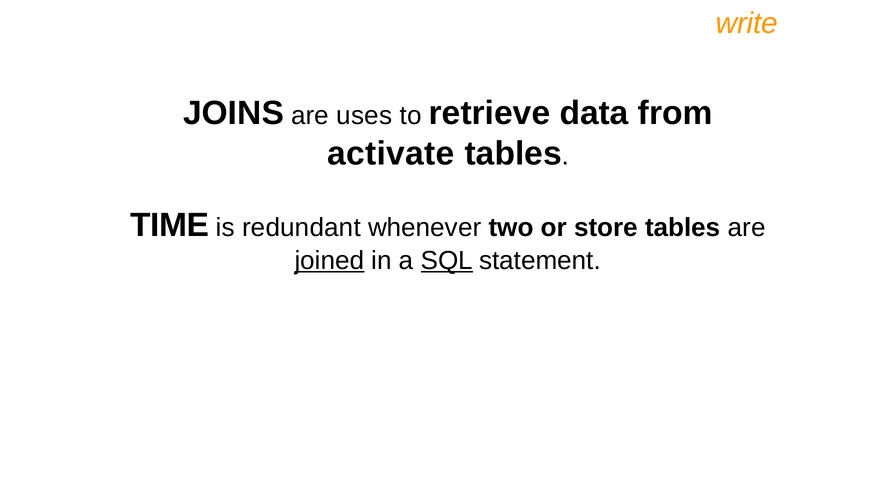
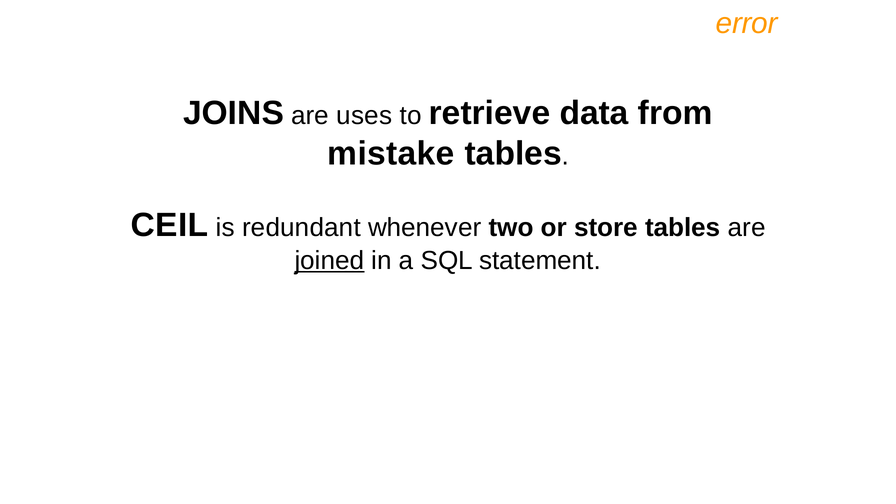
write: write -> error (747, 23)
activate: activate -> mistake (391, 154)
TIME: TIME -> CEIL (169, 225)
SQL underline: present -> none (447, 261)
